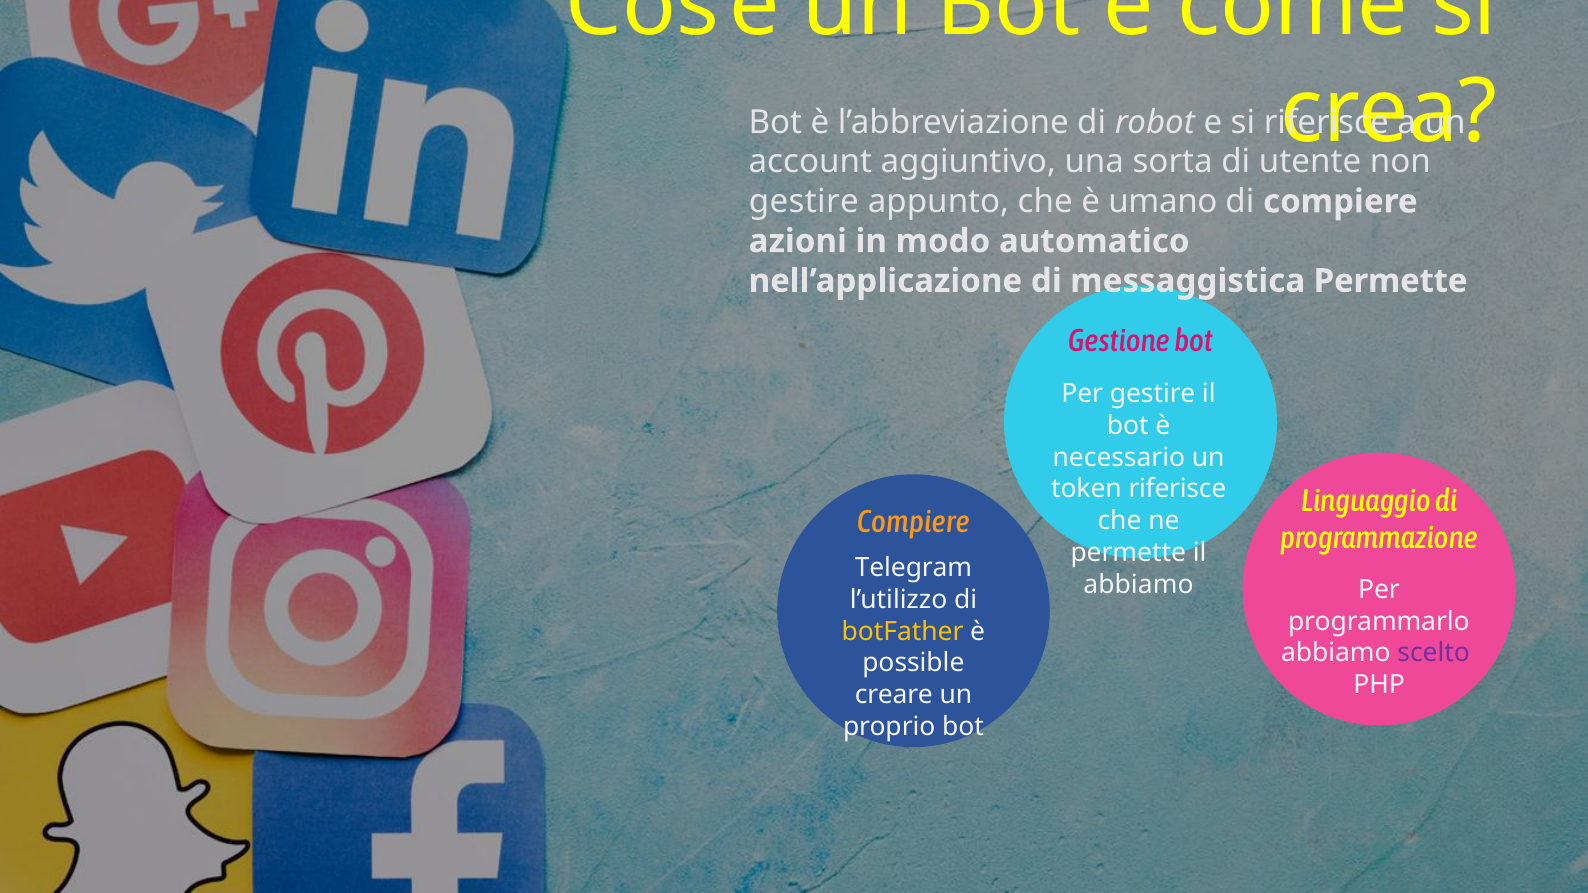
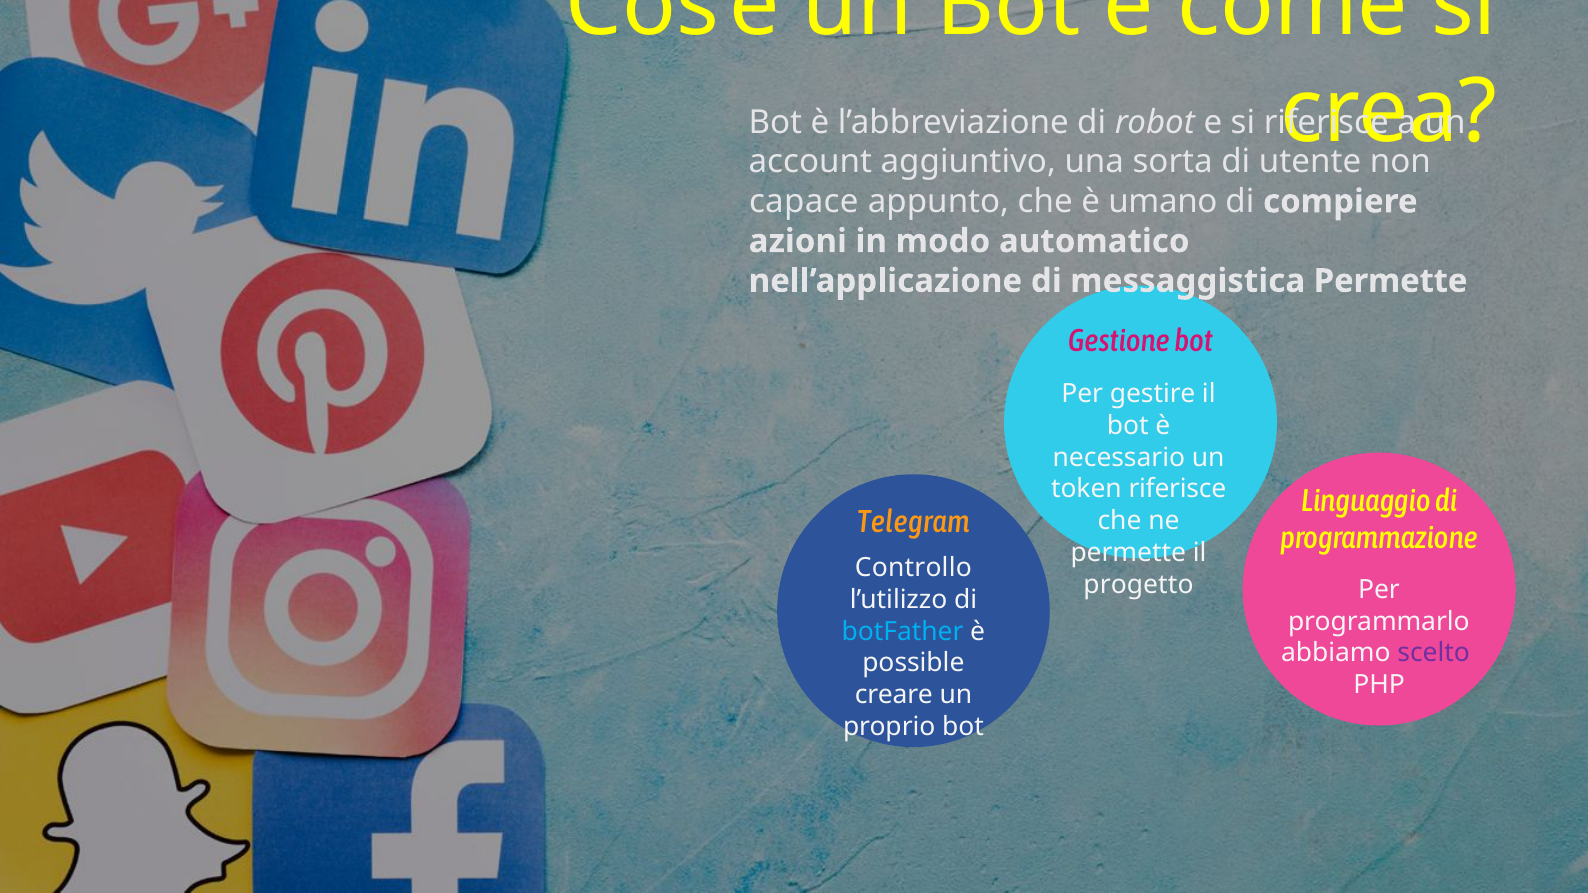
gestire: gestire -> capace (804, 202)
Compiere: Compiere -> Telegram (913, 522)
Telegram: Telegram -> Controllo (913, 568)
abbiamo: abbiamo -> progetto (1138, 585)
botFather colour: yellow -> light blue (903, 632)
